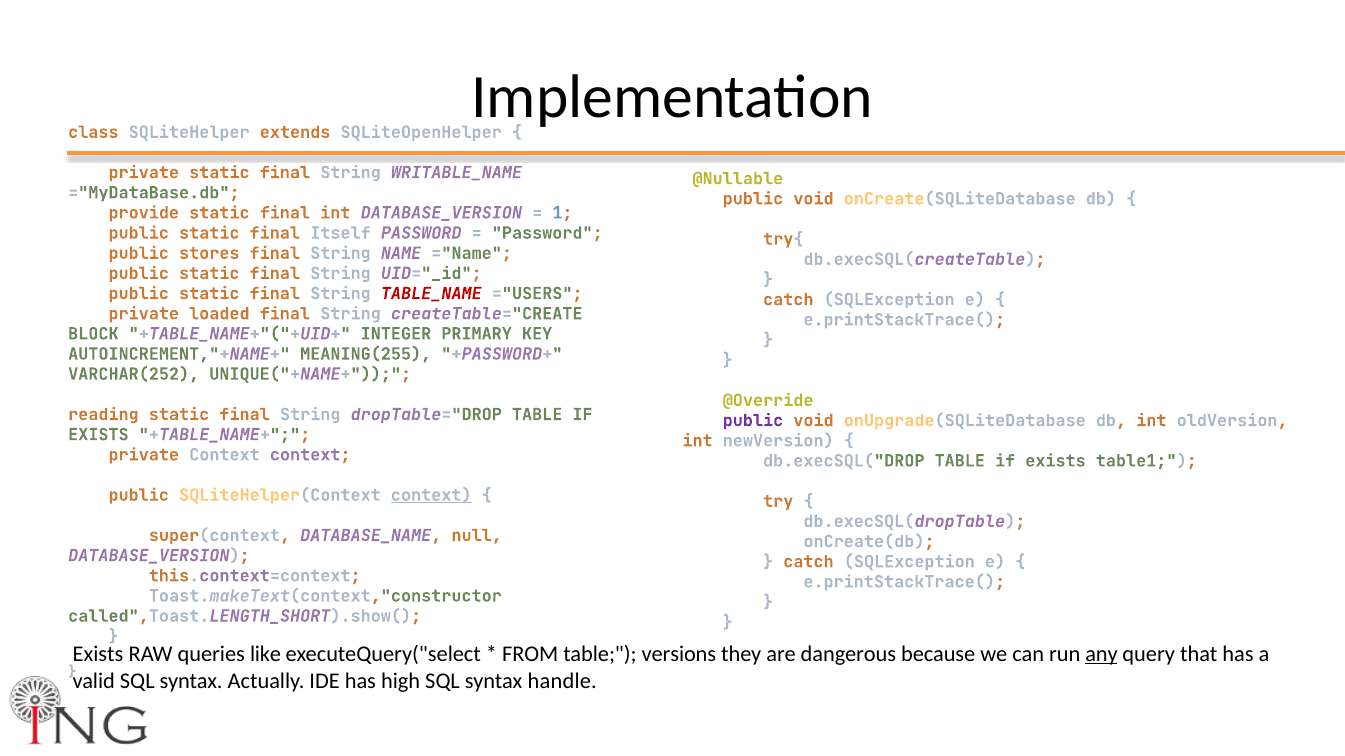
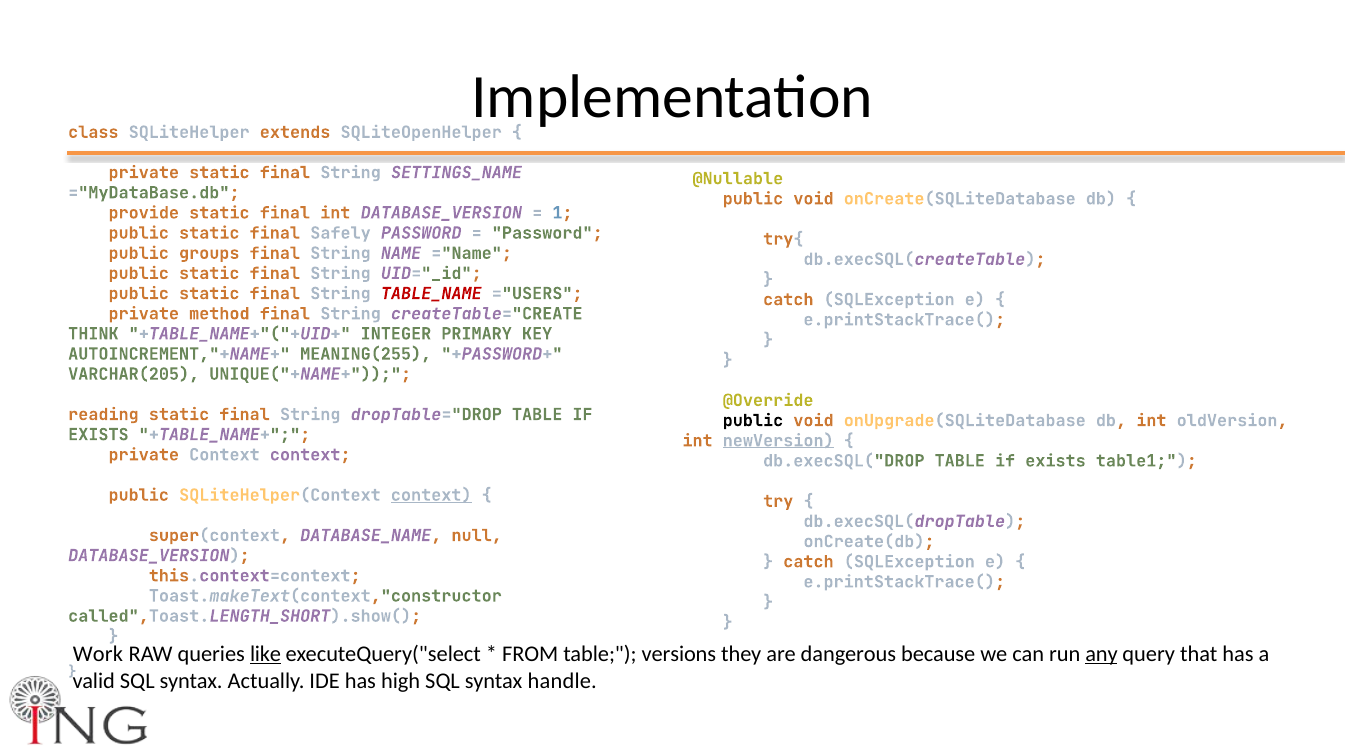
WRITABLE_NAME: WRITABLE_NAME -> SETTINGS_NAME (456, 173)
Itself: Itself -> Safely (340, 233)
stores: stores -> groups (209, 253)
loaded: loaded -> method (219, 314)
BLOCK: BLOCK -> THINK (93, 334)
VARCHAR(252: VARCHAR(252 -> VARCHAR(205 (134, 374)
public colour: purple -> black (753, 421)
newVersion underline: none -> present (778, 441)
Exists: Exists -> Work (98, 654)
like underline: none -> present (265, 654)
